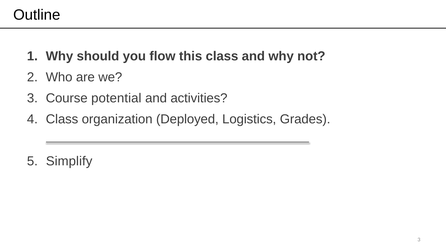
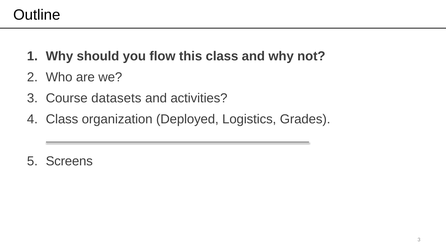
potential: potential -> datasets (116, 98)
Simplify: Simplify -> Screens (69, 161)
